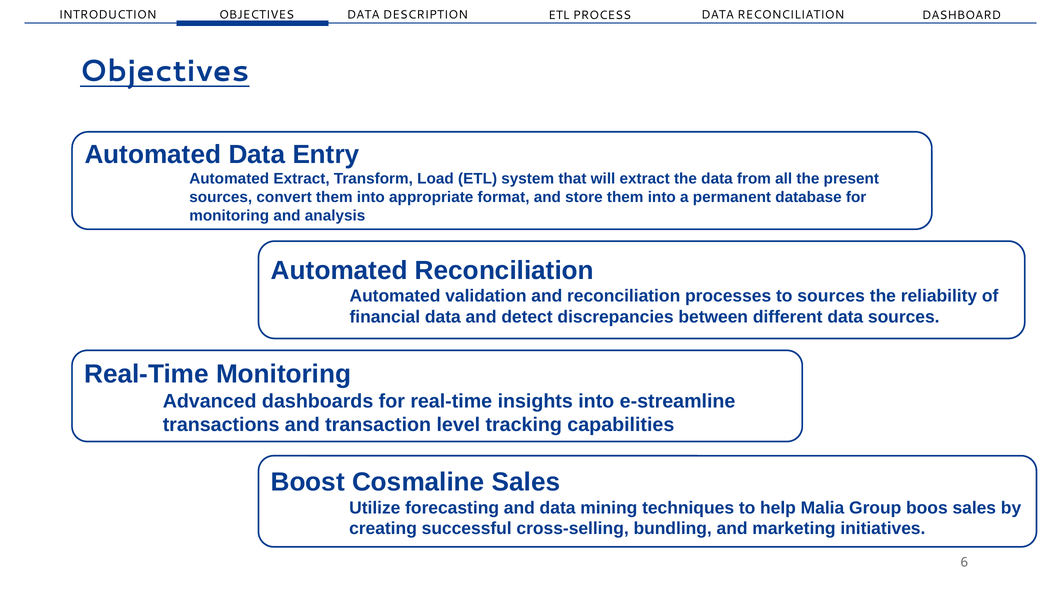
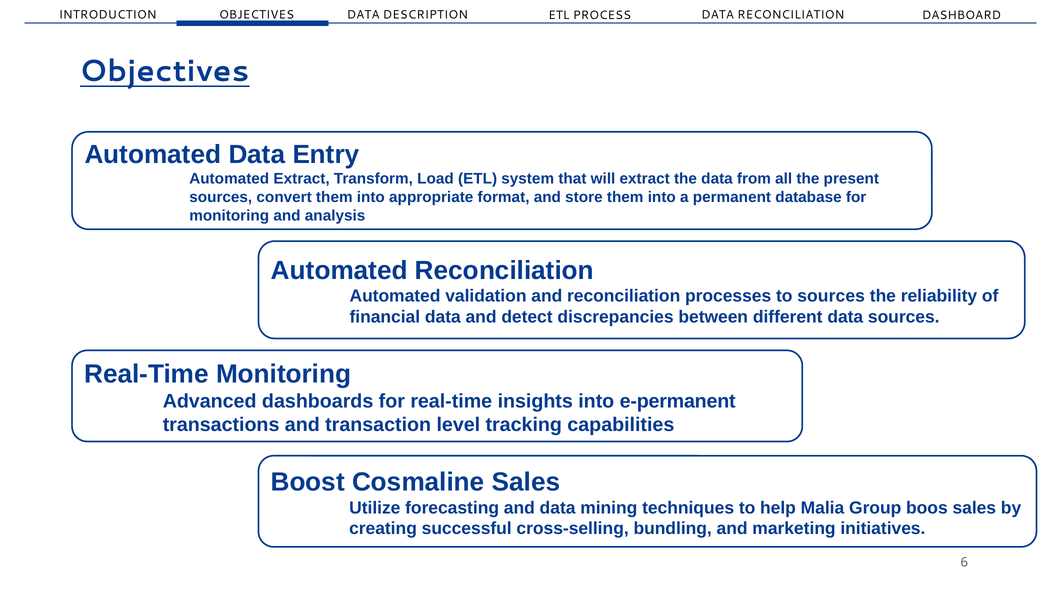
e-streamline: e-streamline -> e-permanent (678, 401)
